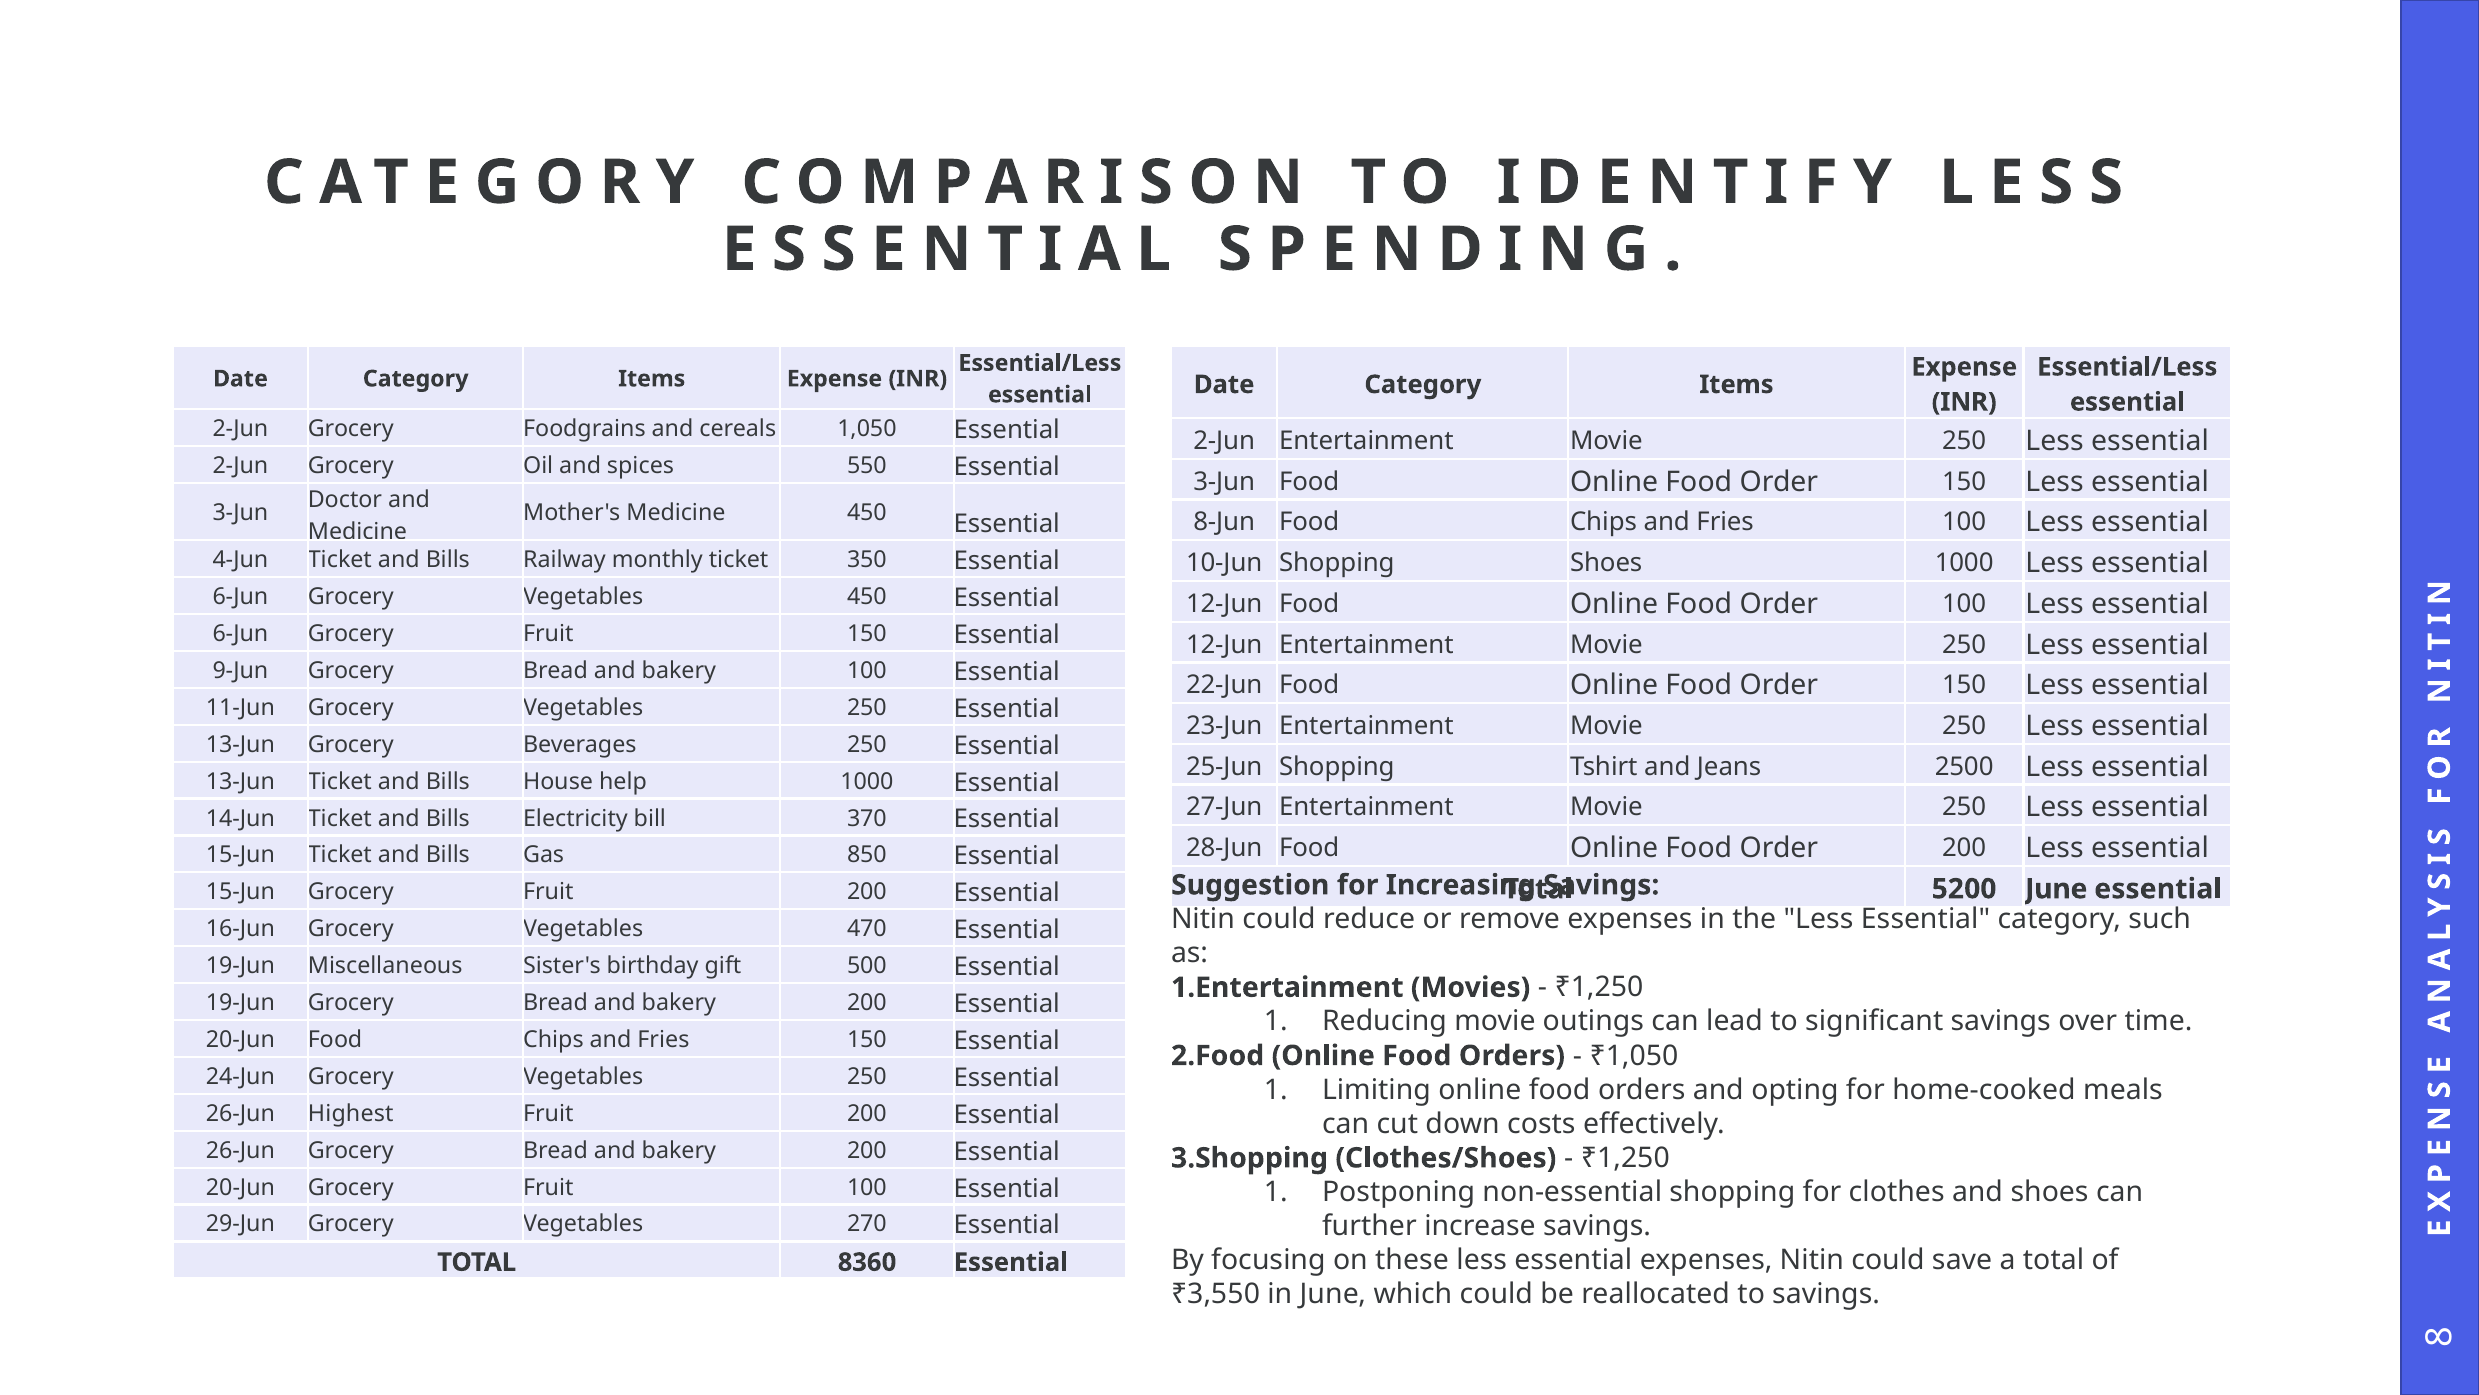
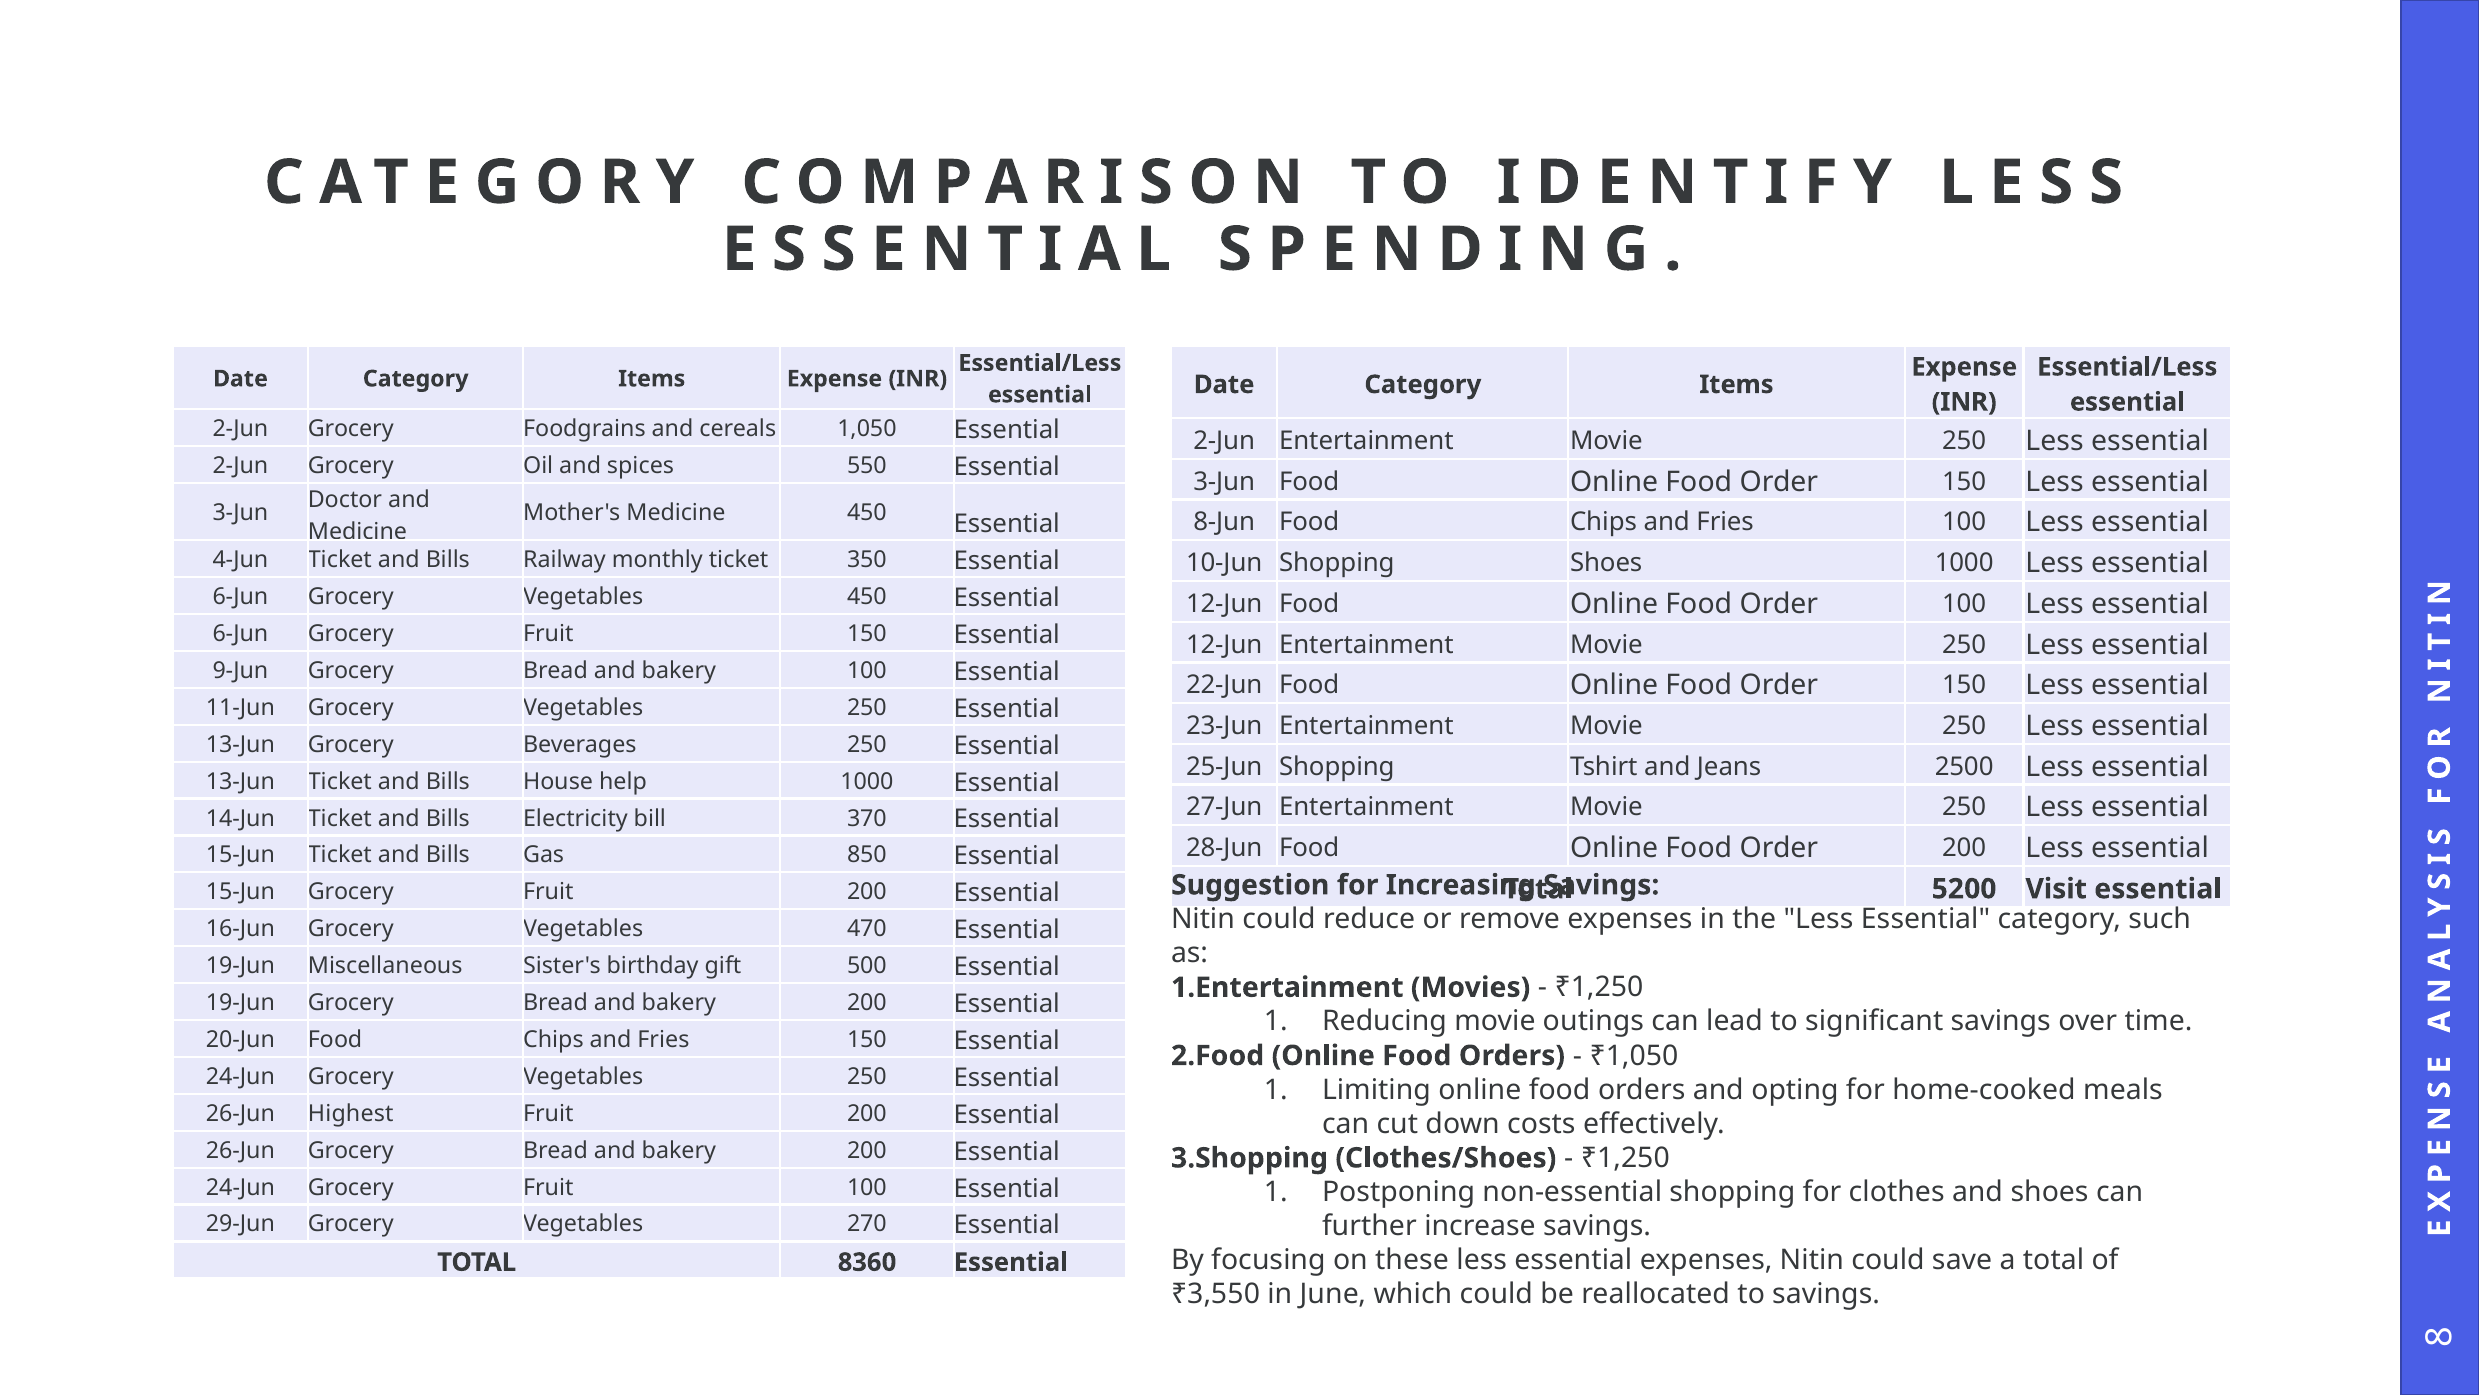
5200 June: June -> Visit (2056, 889)
20-Jun: 20-Jun -> 24-Jun (240, 1187)
